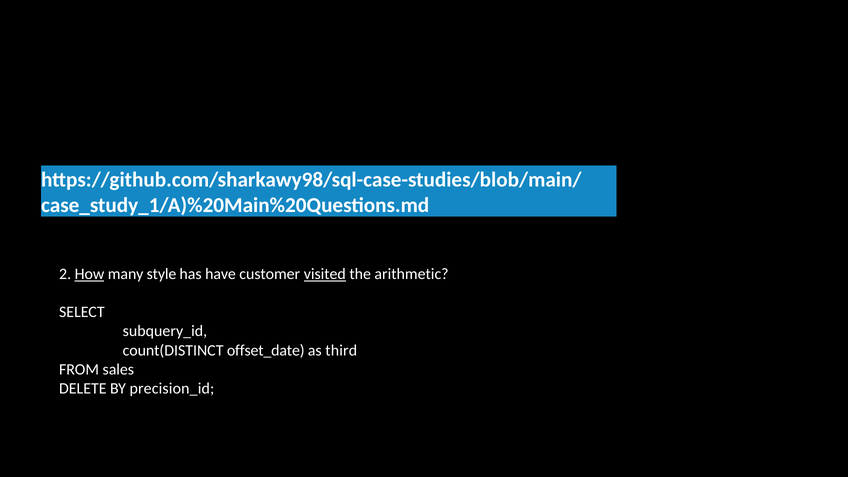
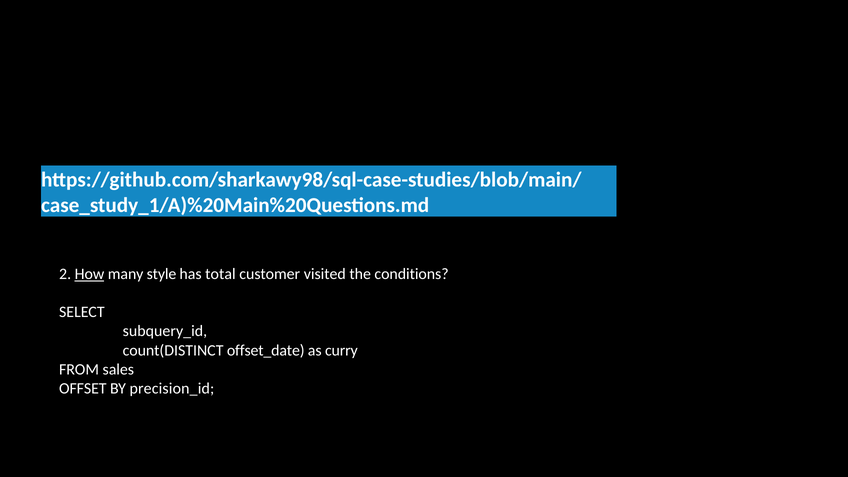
have: have -> total (220, 274)
visited underline: present -> none (325, 274)
arithmetic: arithmetic -> conditions (412, 274)
third: third -> curry (341, 350)
DELETE: DELETE -> OFFSET (83, 388)
